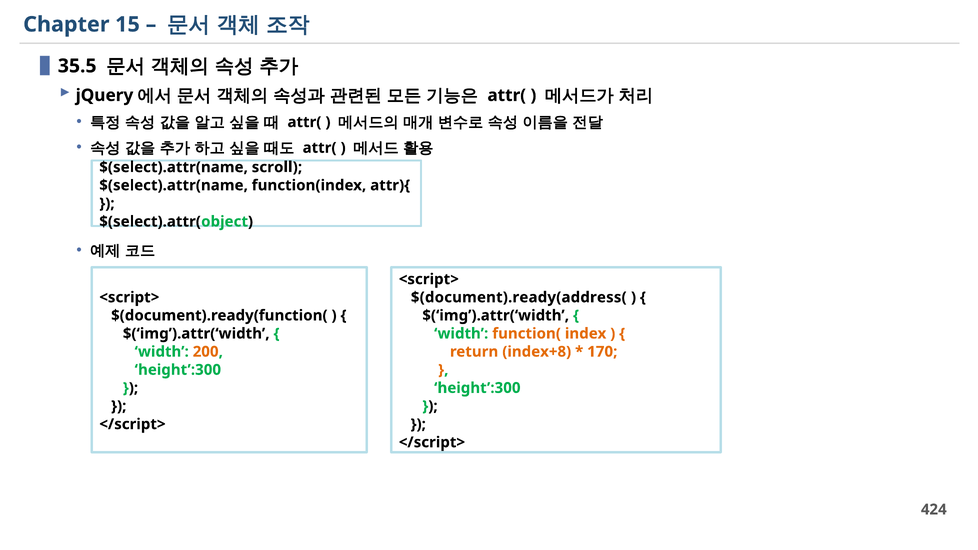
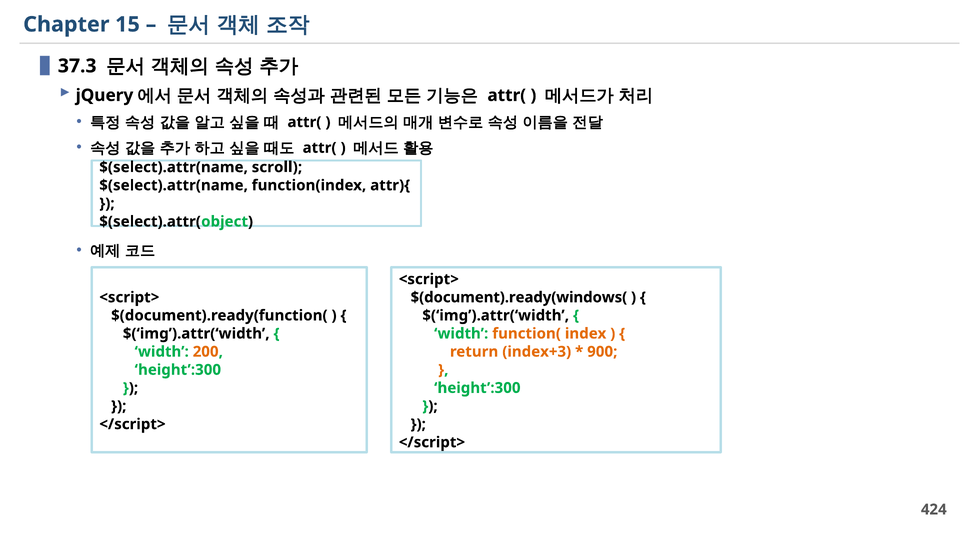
35.5: 35.5 -> 37.3 (77, 66)
$(document).ready(address(: $(document).ready(address( -> $(document).ready(windows( (519, 297)
index+8: index+8 -> index+3 (537, 352)
170: 170 -> 900 (602, 352)
